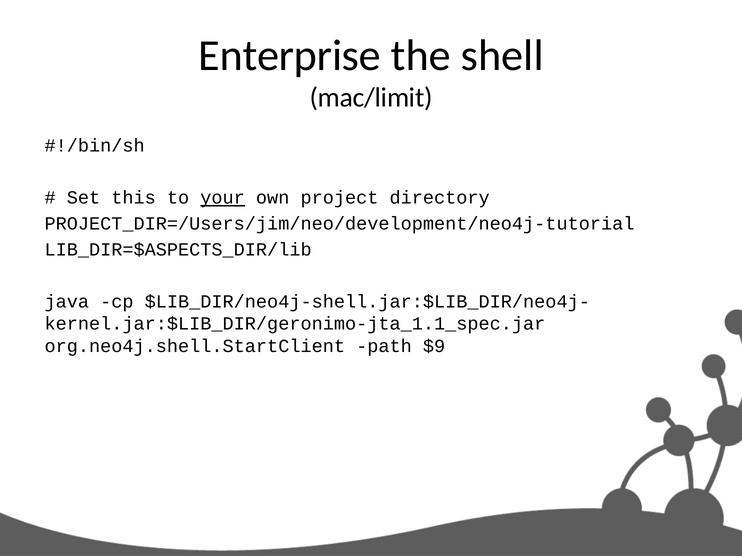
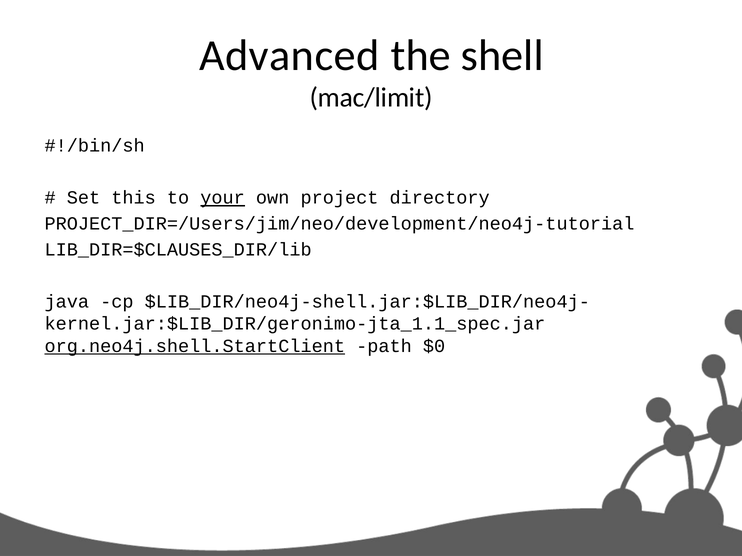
Enterprise: Enterprise -> Advanced (289, 56)
LIB_DIR=$ASPECTS_DIR/lib: LIB_DIR=$ASPECTS_DIR/lib -> LIB_DIR=$CLAUSES_DIR/lib (178, 250)
org.neo4j.shell.StartClient underline: none -> present (195, 346)
$9: $9 -> $0 (434, 346)
